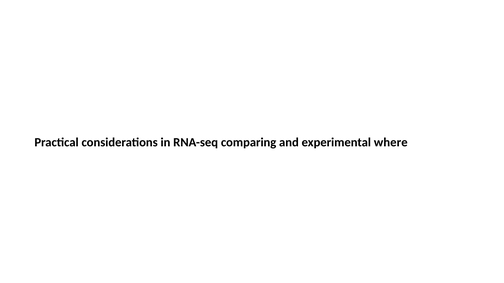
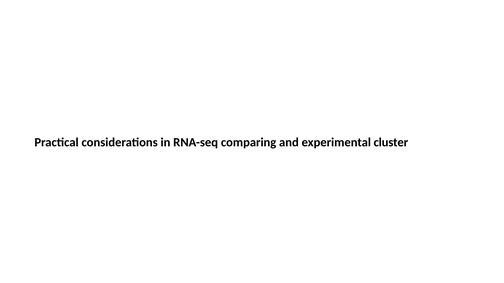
where: where -> cluster (391, 143)
